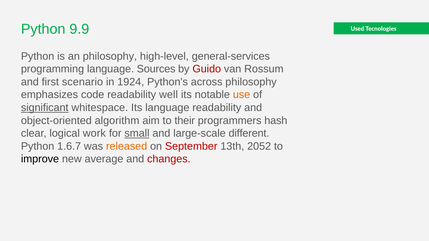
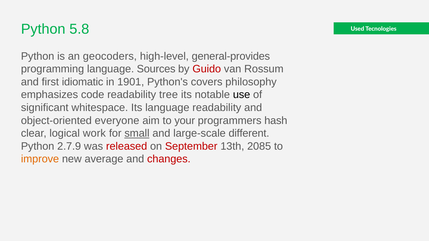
9.9: 9.9 -> 5.8 (79, 29)
an philosophy: philosophy -> geocoders (110, 56)
general-services: general-services -> general-provides (231, 56)
scenario: scenario -> idiomatic (83, 82)
1924: 1924 -> 1901 (131, 82)
across: across -> covers (207, 82)
well: well -> tree (169, 95)
use colour: orange -> black (242, 95)
significant underline: present -> none (45, 108)
algorithm: algorithm -> everyone (117, 121)
their: their -> your (185, 121)
1.6.7: 1.6.7 -> 2.7.9 (69, 146)
released colour: orange -> red (127, 146)
2052: 2052 -> 2085 (259, 146)
improve colour: black -> orange (40, 159)
